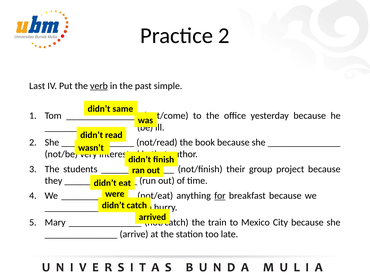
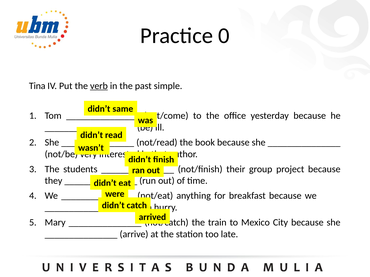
Practice 2: 2 -> 0 (224, 36)
Last: Last -> Tina (37, 86)
for underline: present -> none (220, 196)
